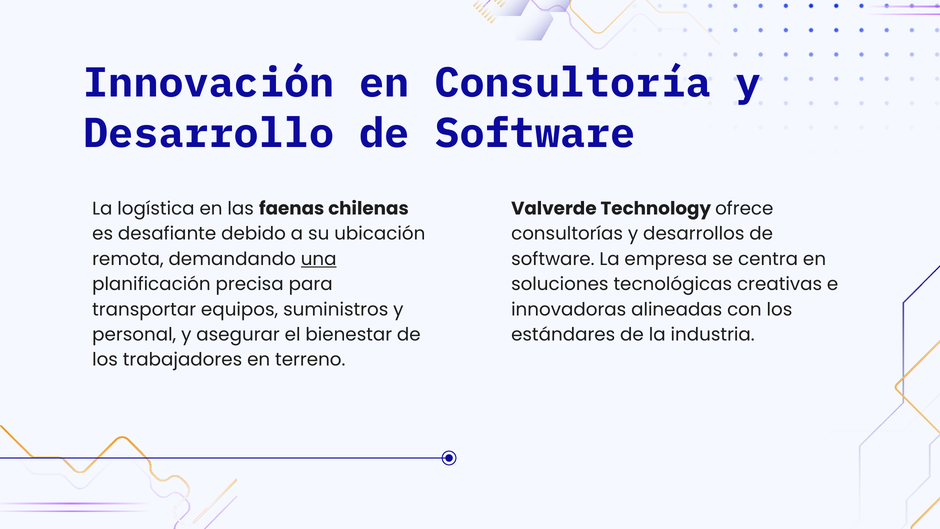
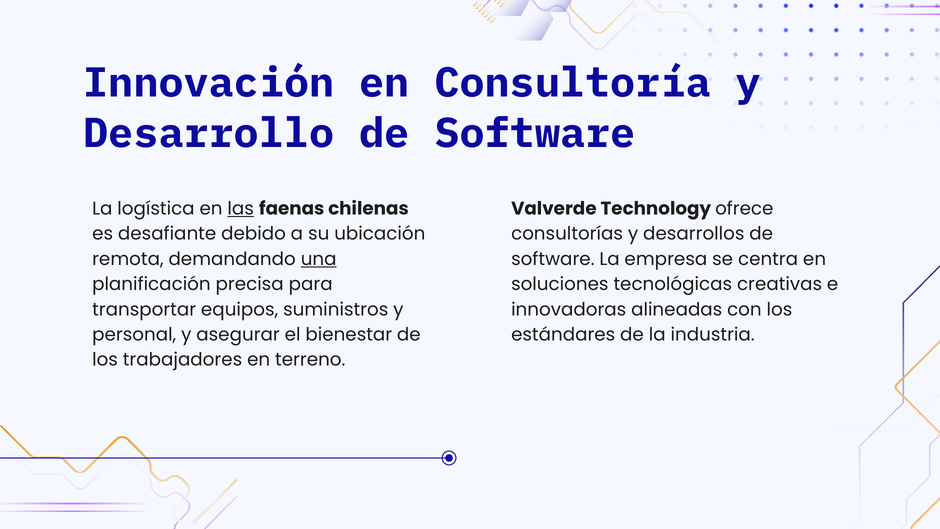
las underline: none -> present (241, 209)
